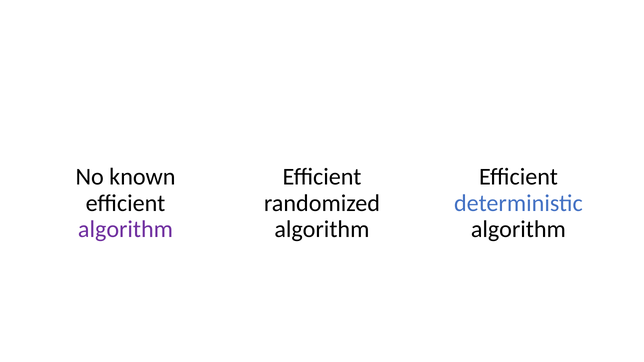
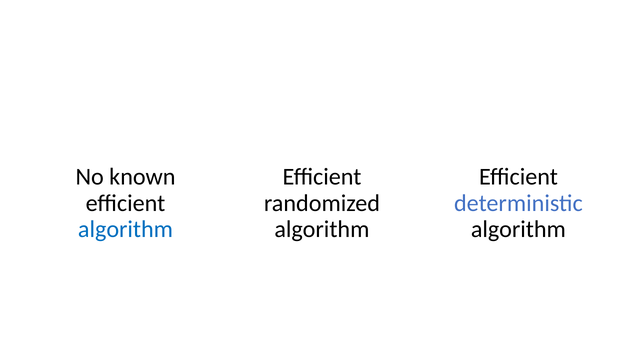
algorithm colour: purple -> blue (125, 229)
